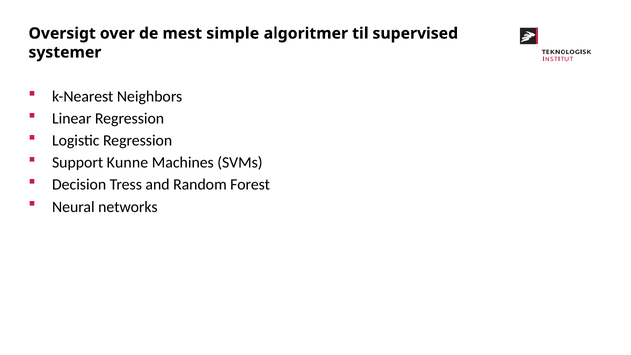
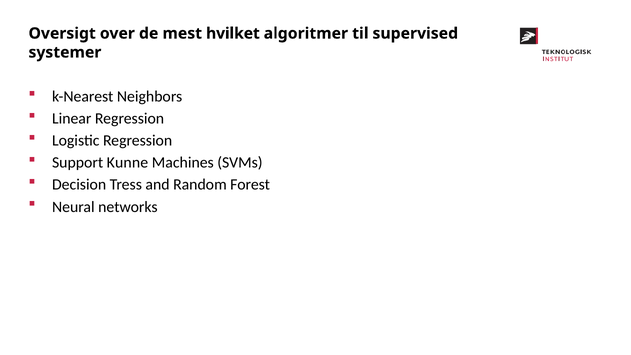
simple: simple -> hvilket (233, 33)
